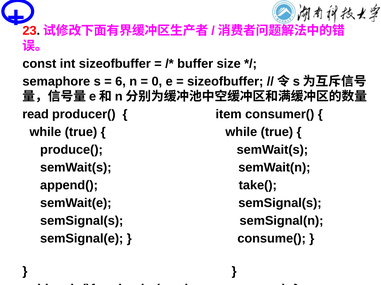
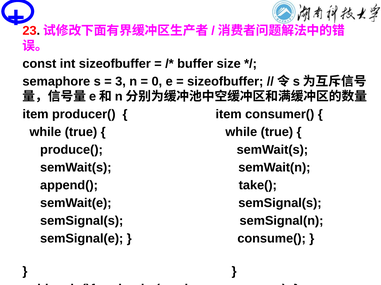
6: 6 -> 3 (121, 82)
read: read -> item (36, 115)
